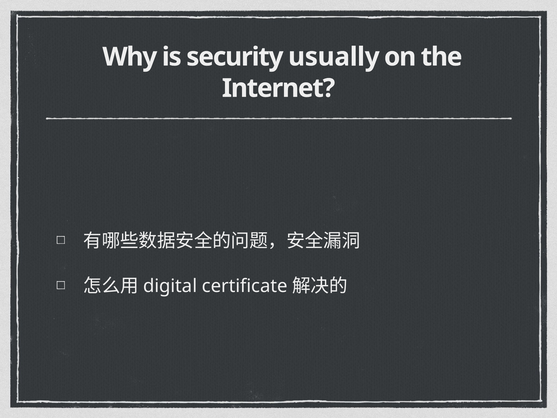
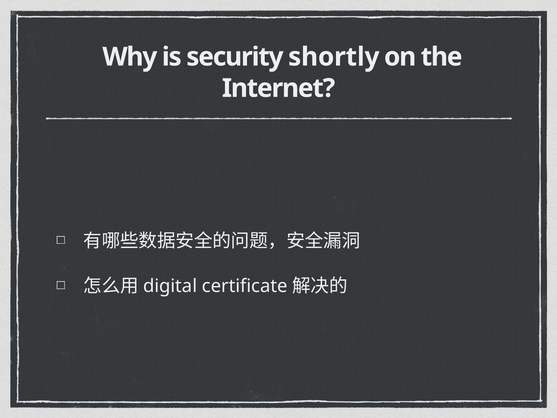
usually: usually -> shortly (334, 57)
